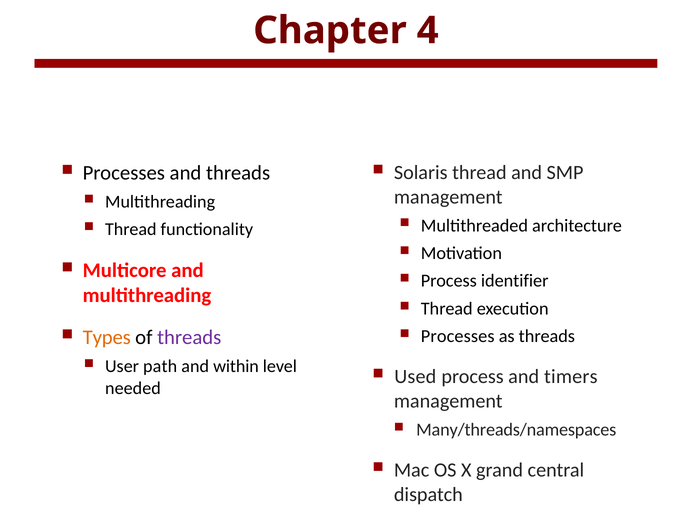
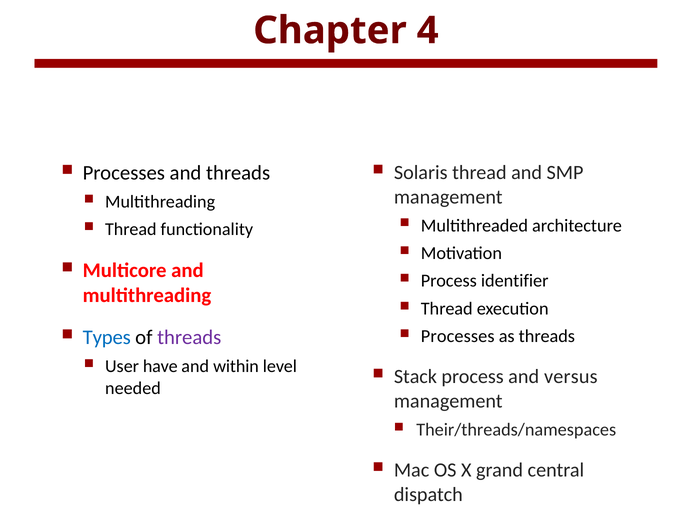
Types colour: orange -> blue (107, 337)
path: path -> have (160, 366)
Used: Used -> Stack (415, 377)
timers: timers -> versus (571, 377)
Many/threads/namespaces: Many/threads/namespaces -> Their/threads/namespaces (516, 430)
